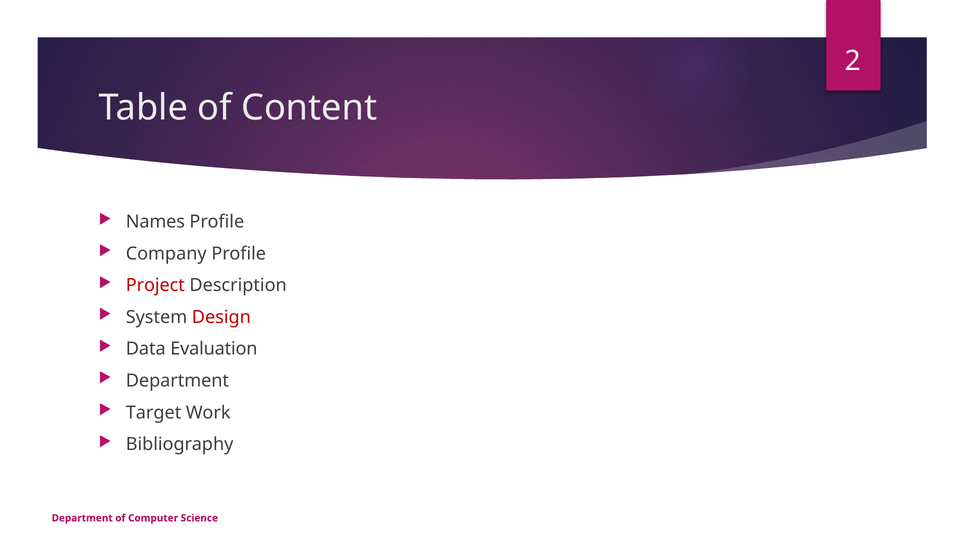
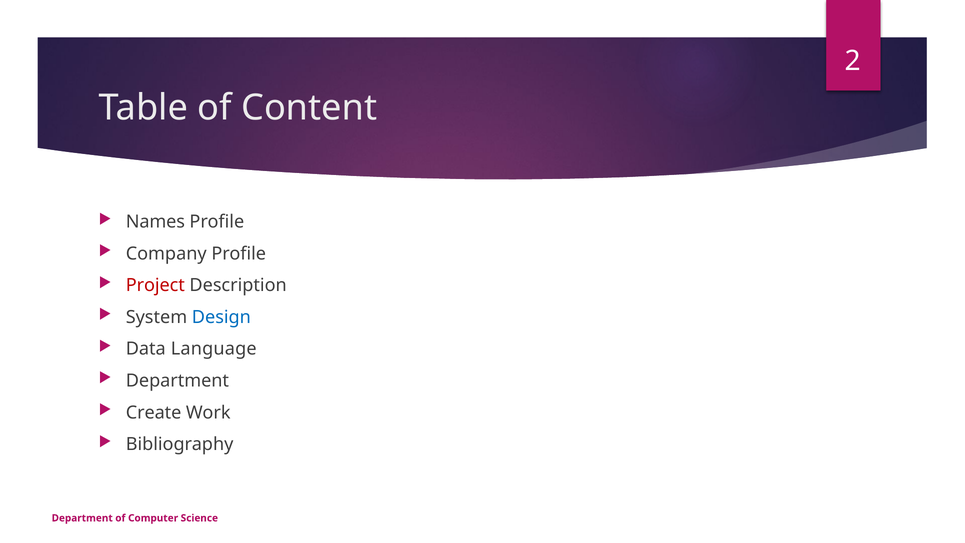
Design colour: red -> blue (221, 317)
Evaluation: Evaluation -> Language (214, 349)
Target: Target -> Create (154, 412)
